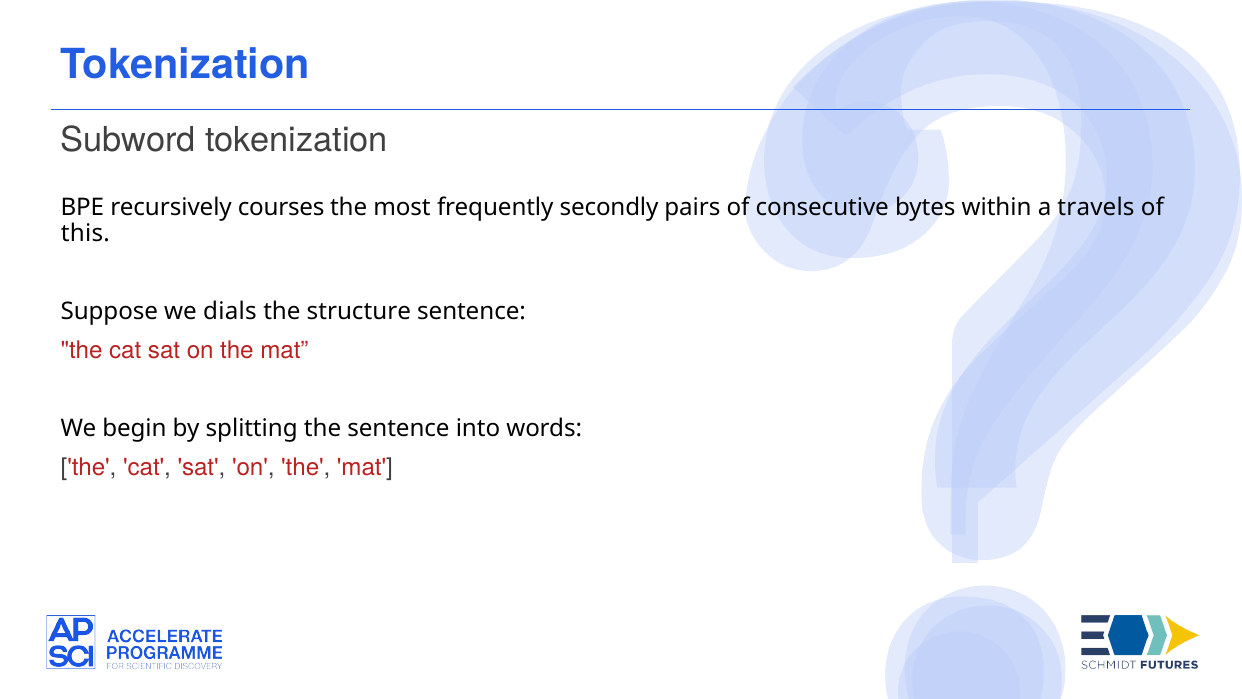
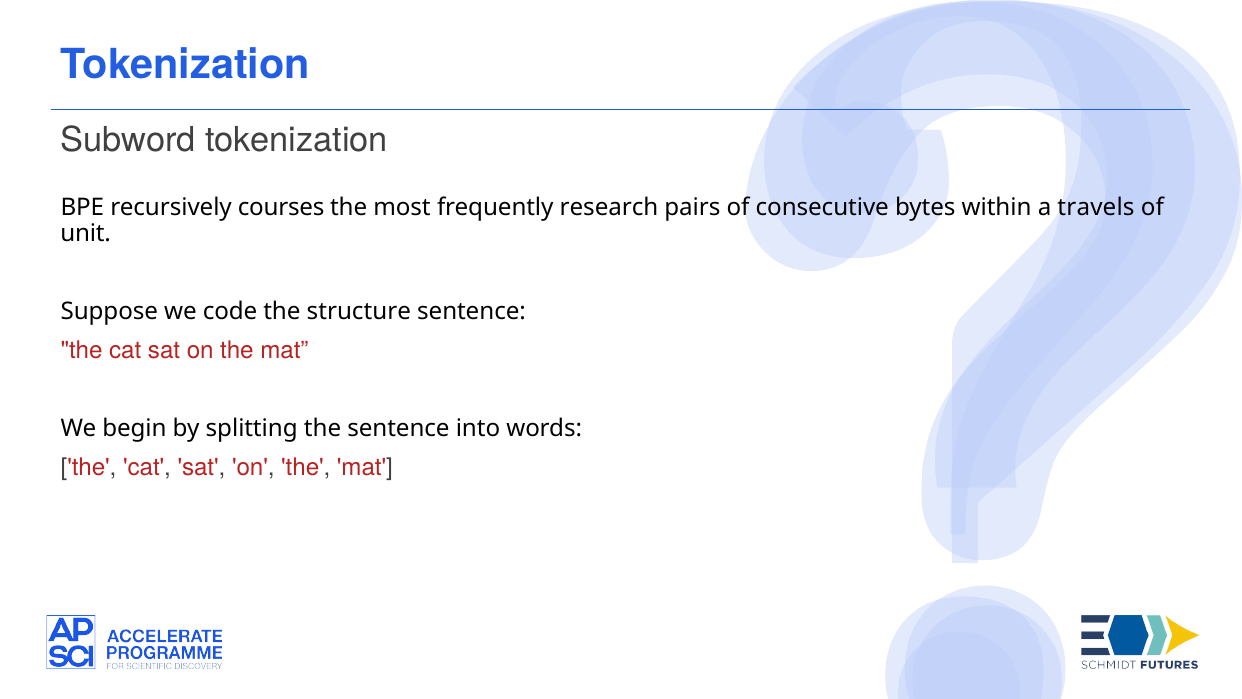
secondly: secondly -> research (609, 208)
this: this -> unit (86, 234)
dials: dials -> code (230, 311)
